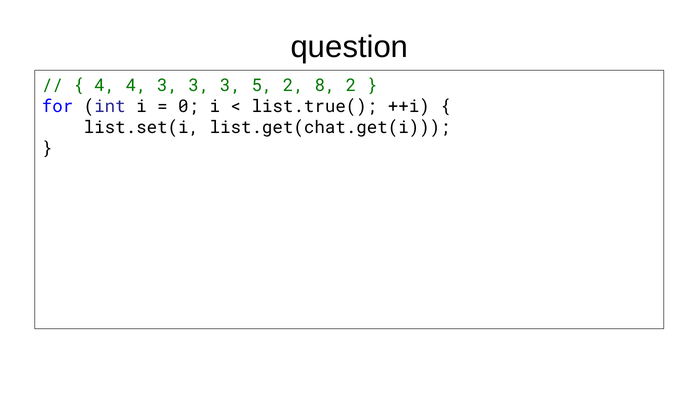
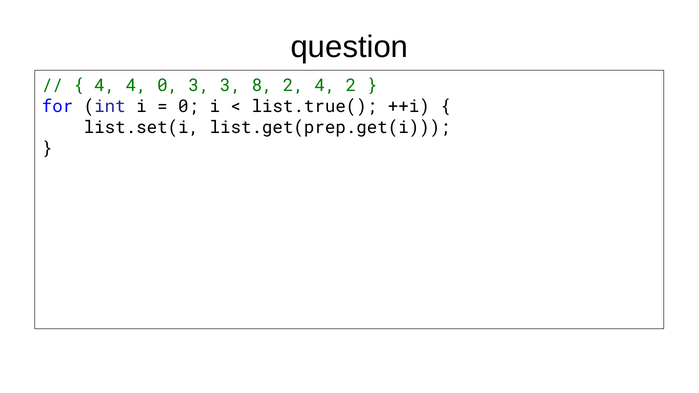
4 3: 3 -> 0 (168, 86)
5: 5 -> 8 (262, 86)
2 8: 8 -> 4 (325, 86)
list.get(chat.get(i: list.get(chat.get(i -> list.get(prep.get(i (330, 128)
